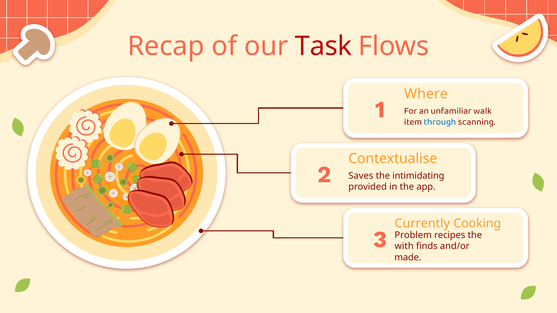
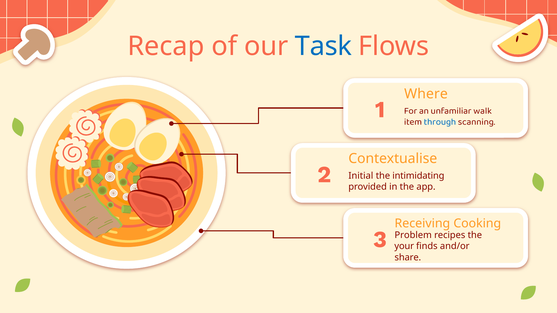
Task colour: red -> blue (323, 46)
Saves: Saves -> Initial (361, 176)
Currently: Currently -> Receiving (422, 224)
with: with -> your (404, 246)
made: made -> share (408, 258)
